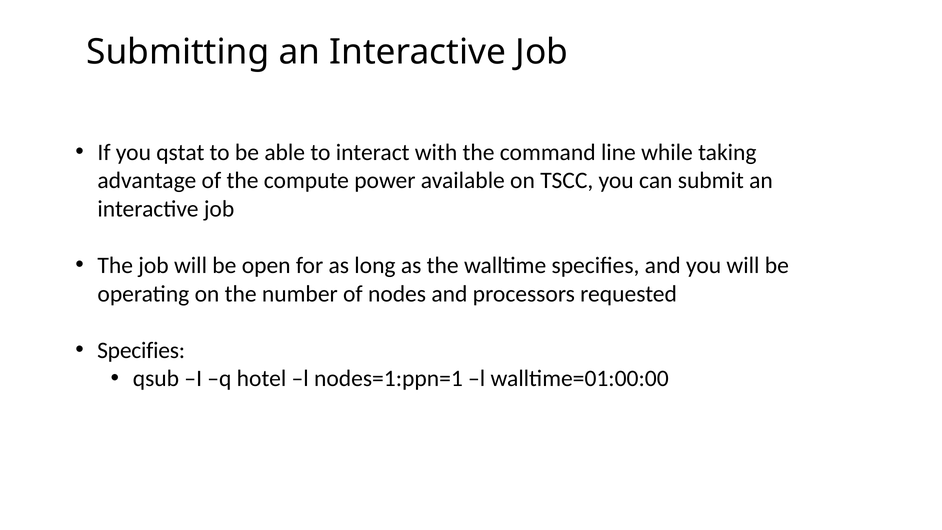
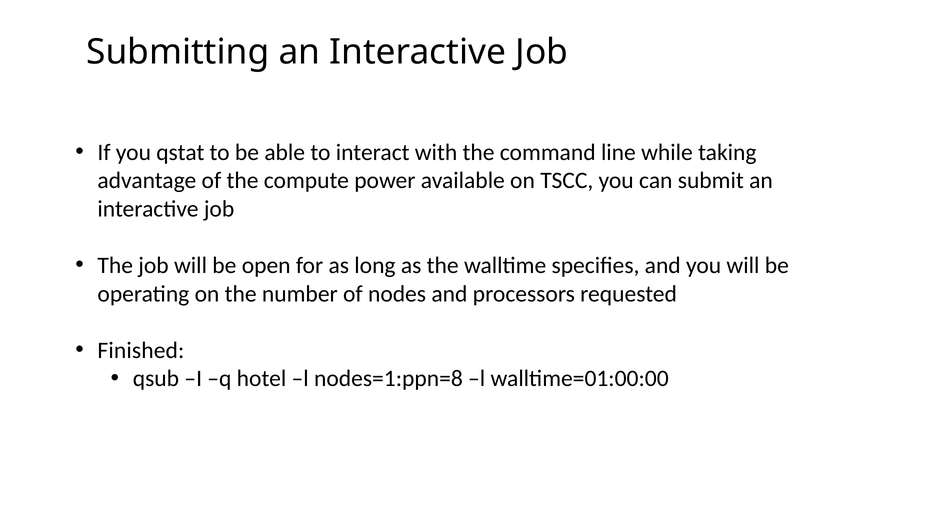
Specifies: Specifies -> Finished (141, 350)
nodes=1:ppn=1: nodes=1:ppn=1 -> nodes=1:ppn=8 (388, 378)
